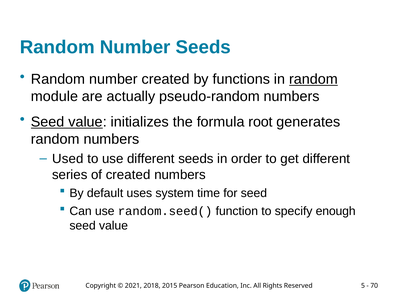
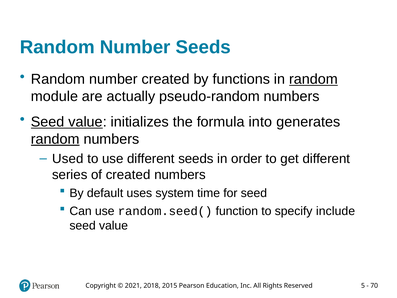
root: root -> into (260, 122)
random underline: none -> present (55, 139)
enough: enough -> include (336, 211)
